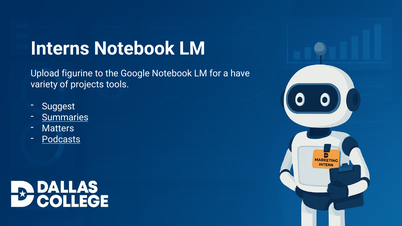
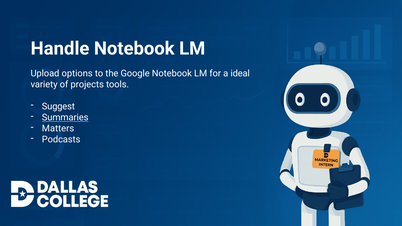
Interns: Interns -> Handle (60, 49)
figurine: figurine -> options (77, 73)
have: have -> ideal (240, 73)
Podcasts underline: present -> none (61, 140)
